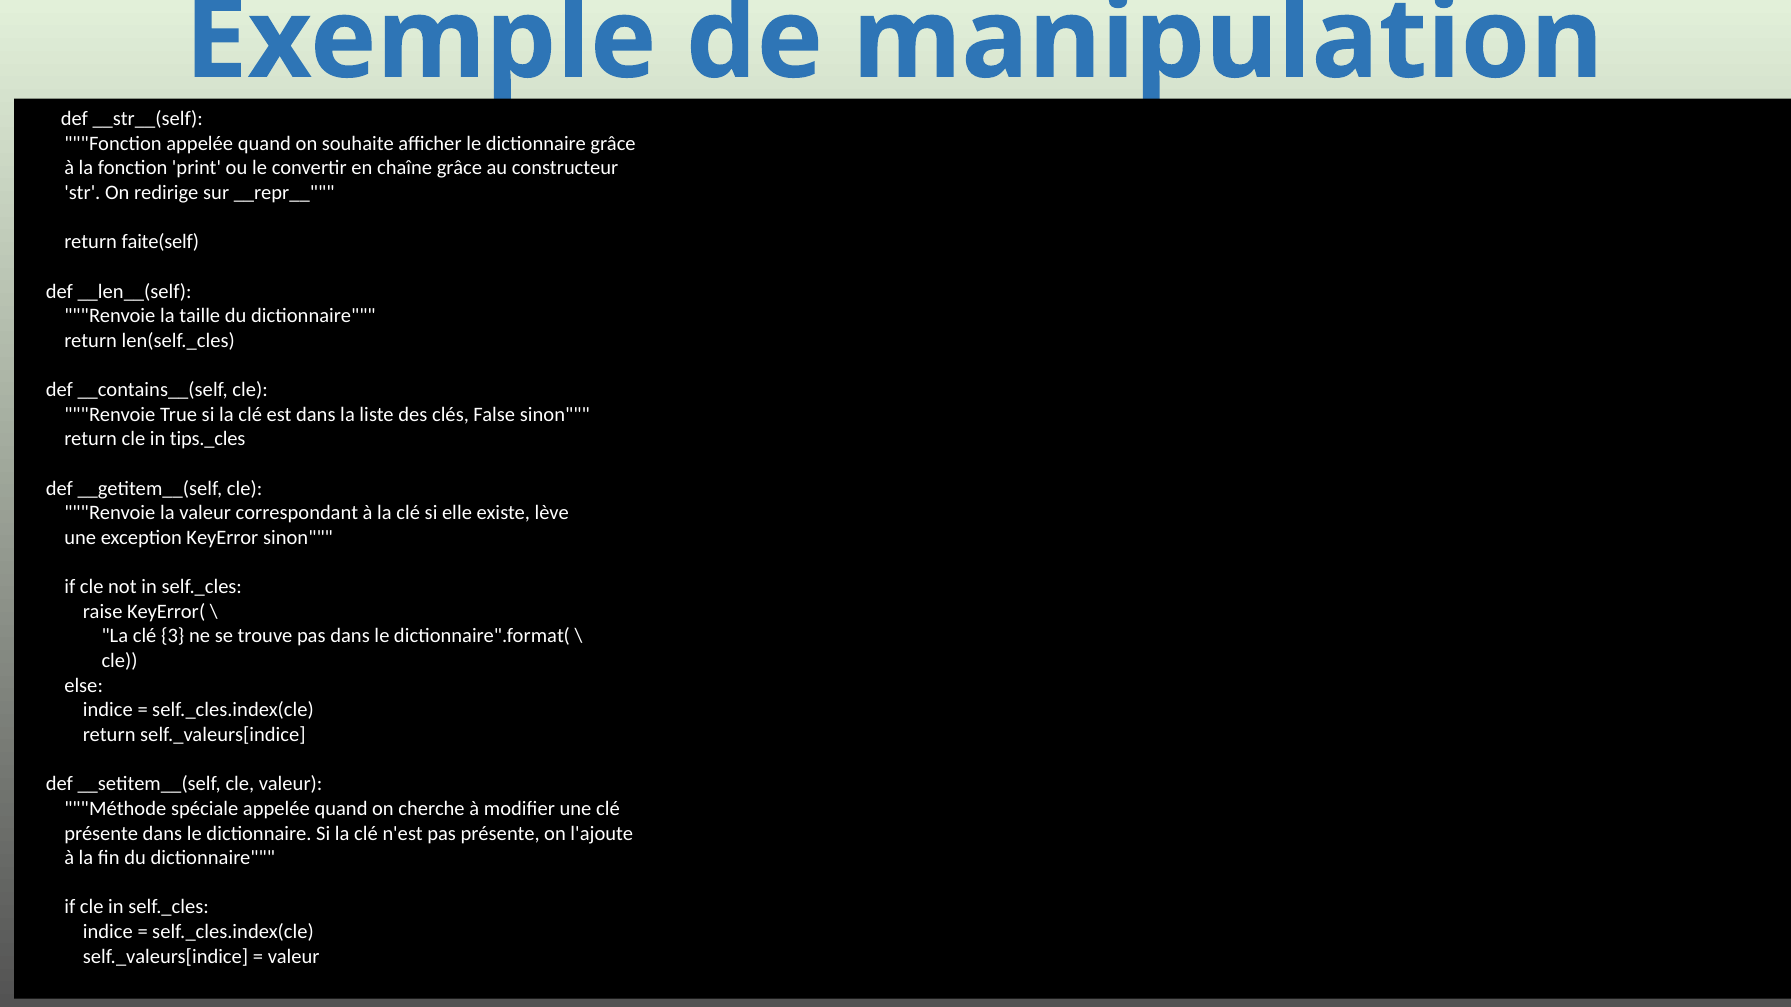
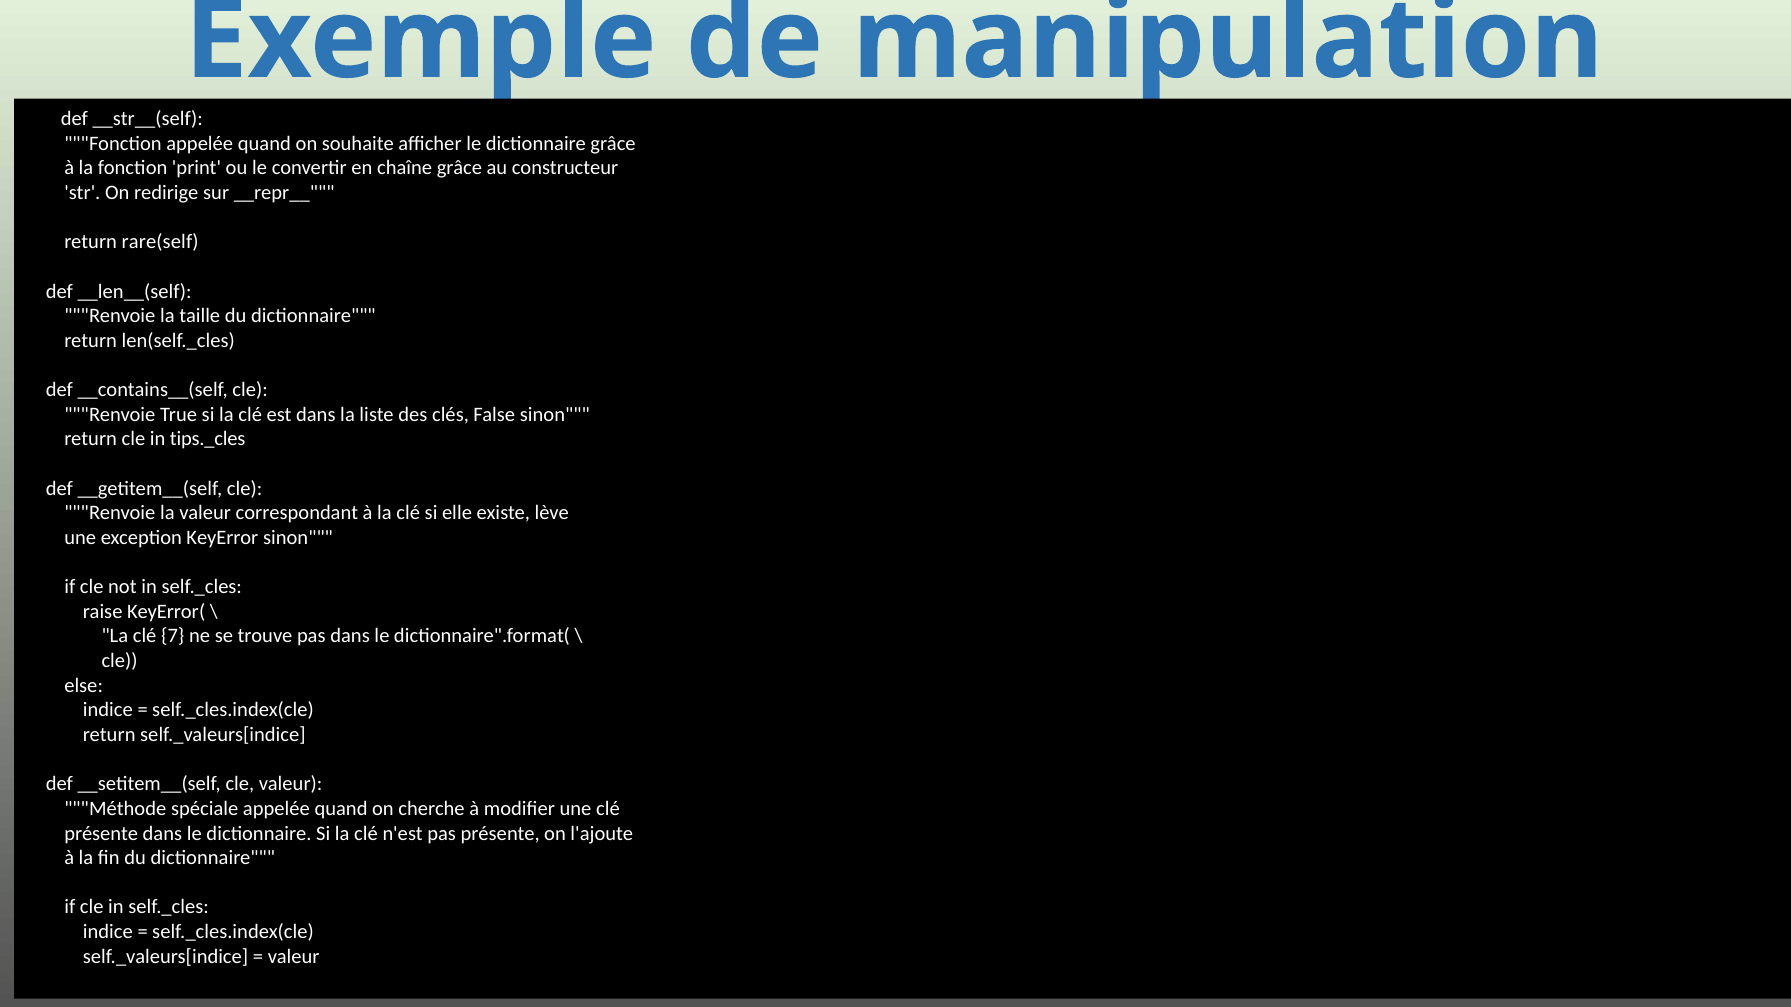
faite(self: faite(self -> rare(self (160, 242)
3: 3 -> 7 (173, 637)
